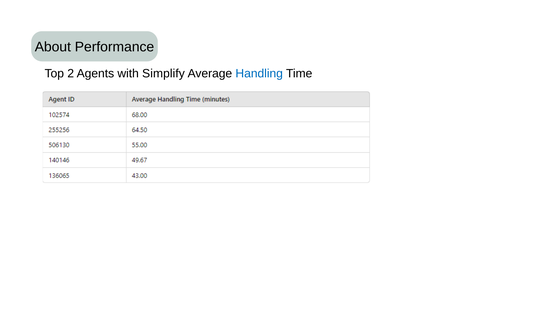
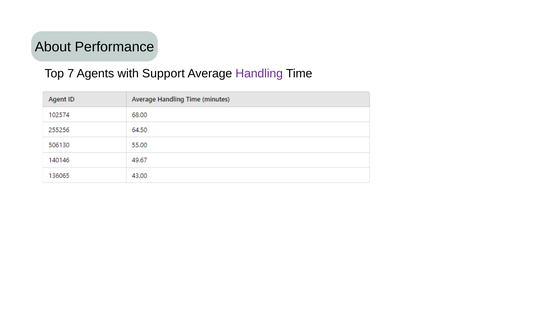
2: 2 -> 7 (71, 73)
Simplify: Simplify -> Support (163, 73)
Handling colour: blue -> purple (259, 73)
